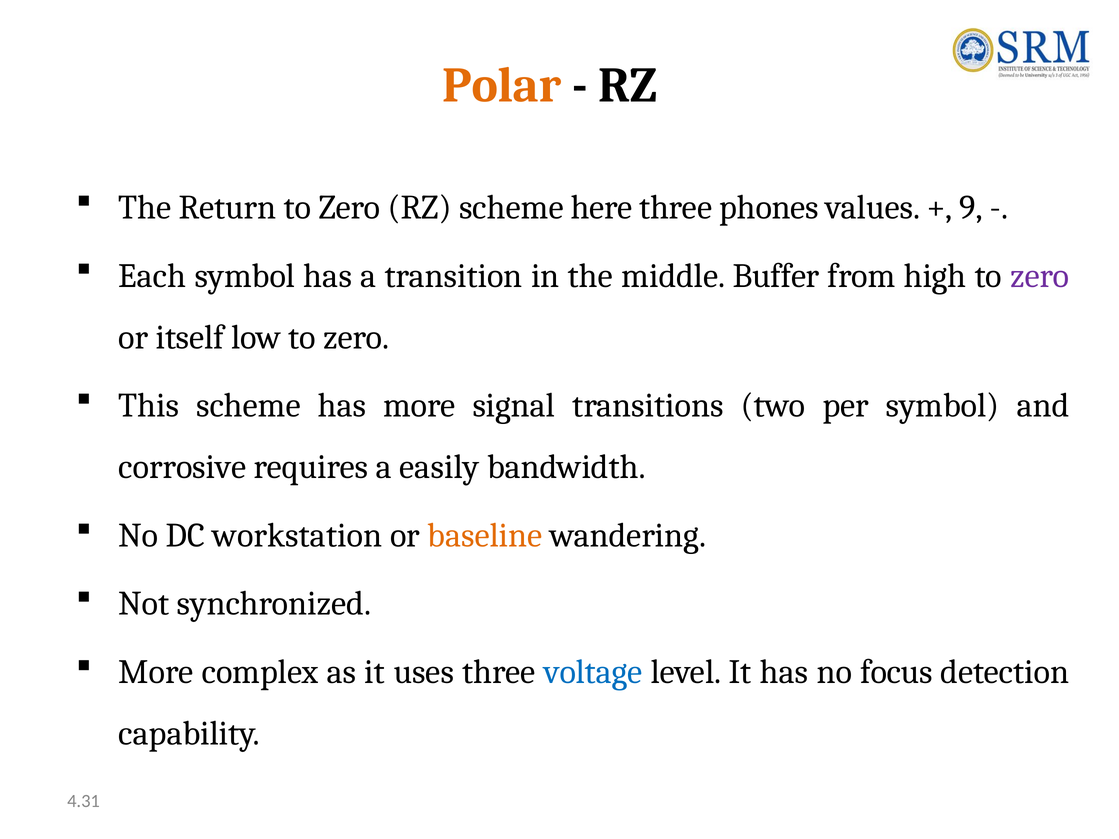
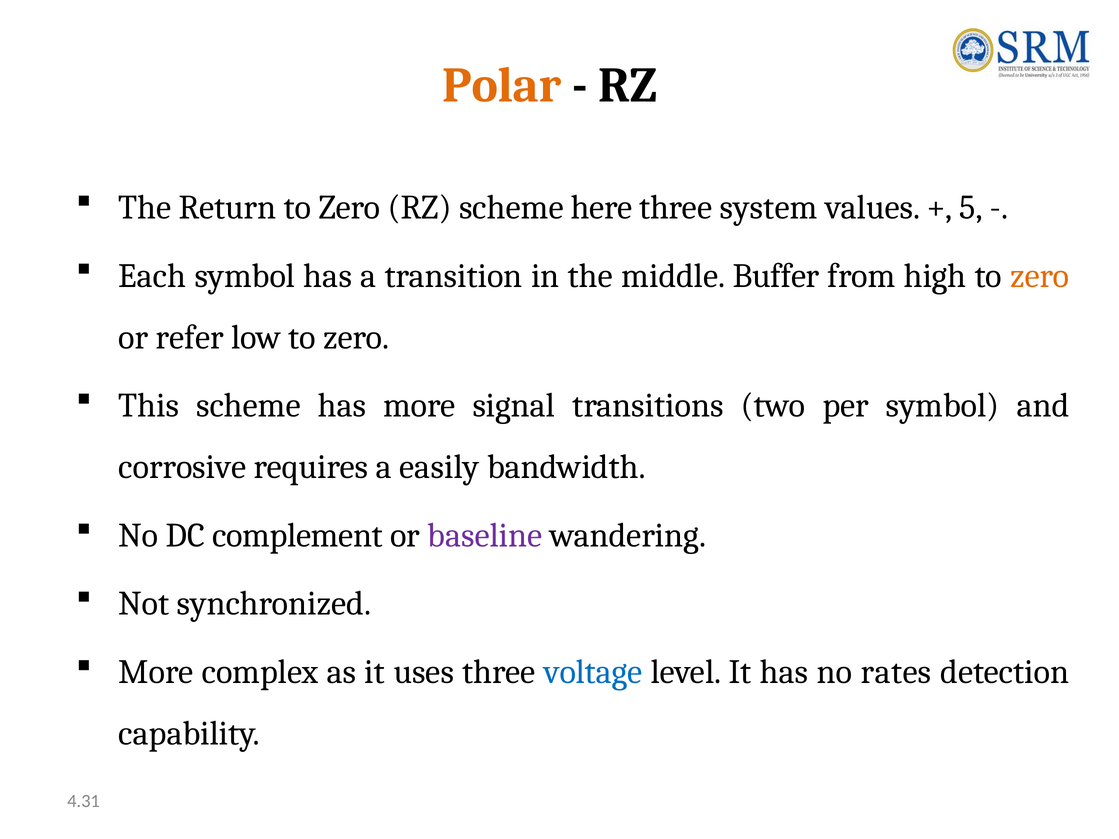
phones: phones -> system (769, 207)
9: 9 -> 5 (971, 207)
zero colour: purple -> orange (1040, 276)
itself: itself -> refer (190, 337)
workstation: workstation -> complement (298, 535)
baseline colour: orange -> purple (485, 535)
focus: focus -> rates (896, 672)
